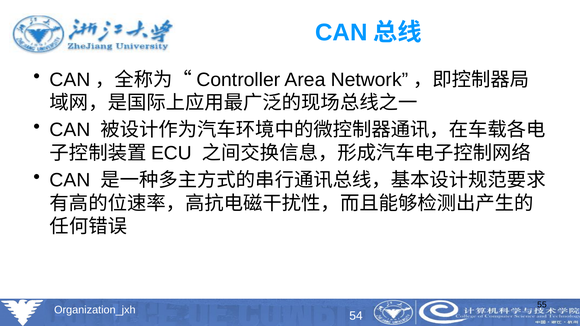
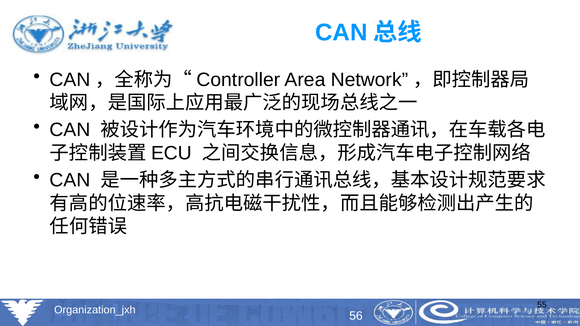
54: 54 -> 56 (356, 316)
